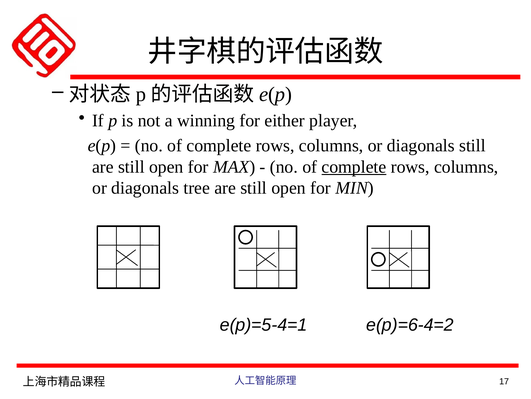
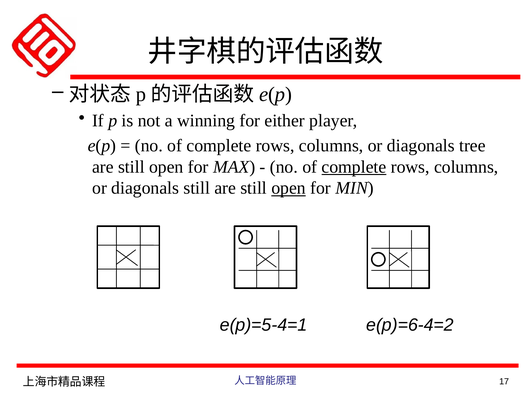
diagonals still: still -> tree (472, 145)
diagonals tree: tree -> still (197, 188)
open underline: none -> present (289, 188)
